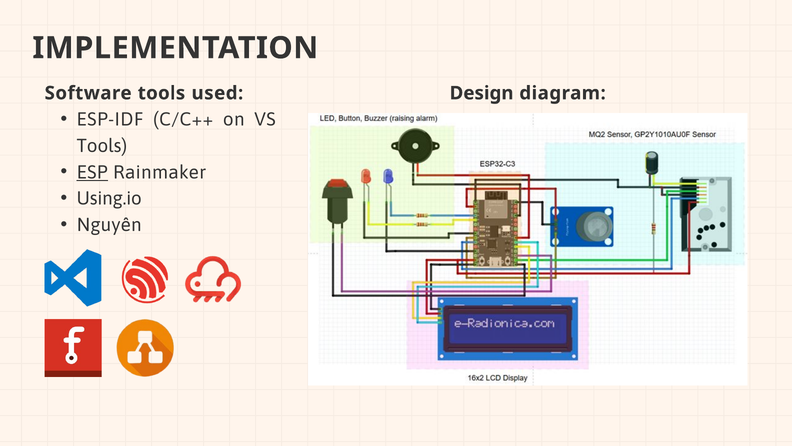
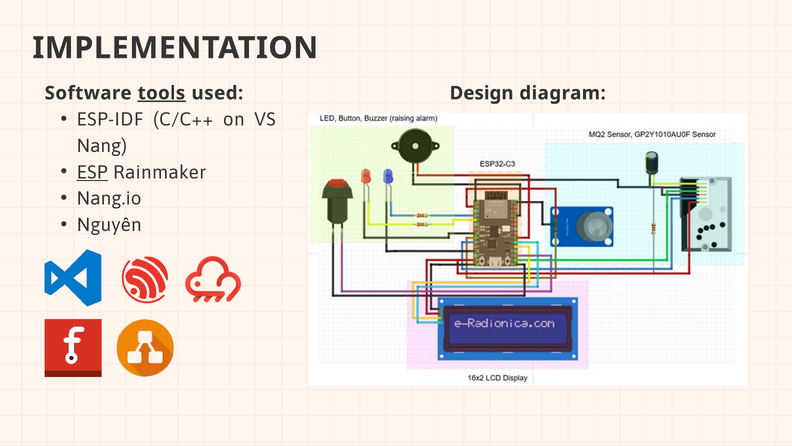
tools underline: none -> present (161, 93)
Tools: Tools -> Nang (102, 146)
Using.io: Using.io -> Nang.io (109, 198)
